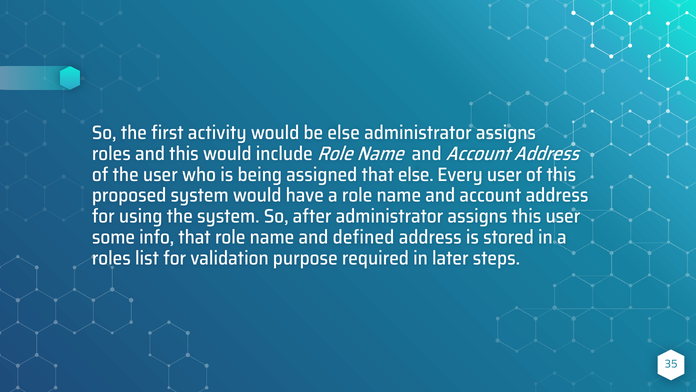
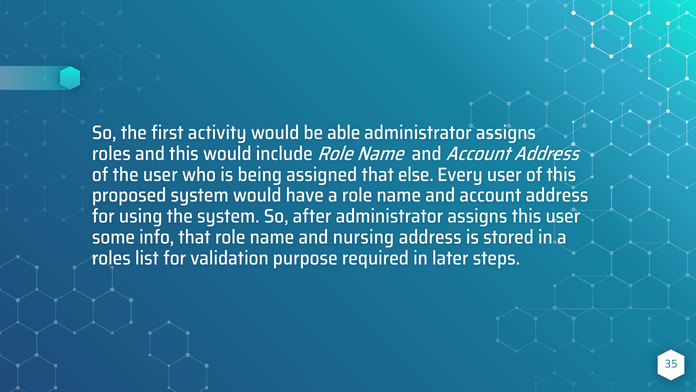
be else: else -> able (344, 133)
defined: defined -> nursing (364, 237)
